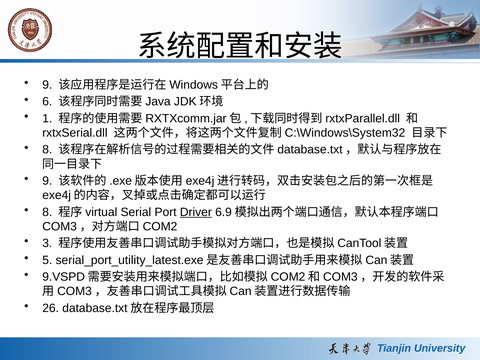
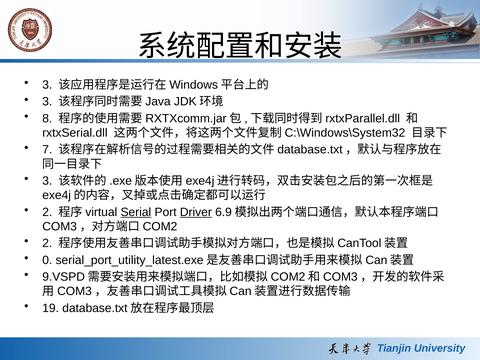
9: 9 -> 3 (47, 85)
6: 6 -> 3 (47, 102)
1: 1 -> 8 (47, 118)
8: 8 -> 7 (47, 150)
9: 9 -> 3 (47, 181)
8: 8 -> 2 (47, 212)
Serial underline: none -> present (136, 212)
3: 3 -> 2 (47, 243)
5: 5 -> 0 (47, 260)
26: 26 -> 19 (51, 308)
